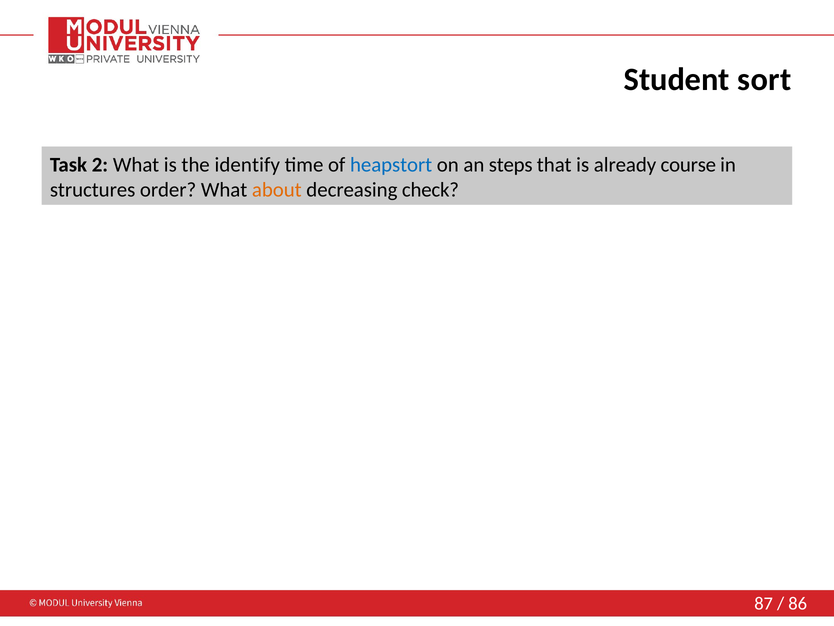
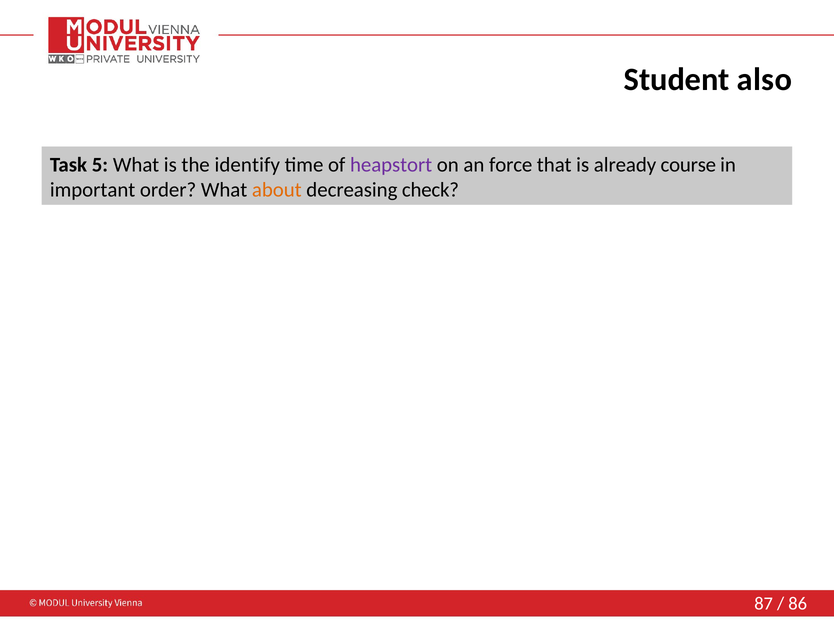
sort: sort -> also (764, 79)
2: 2 -> 5 (100, 164)
heapstort colour: blue -> purple (391, 164)
steps: steps -> force (511, 164)
structures: structures -> important (93, 190)
